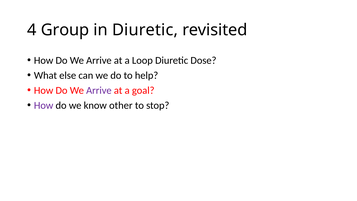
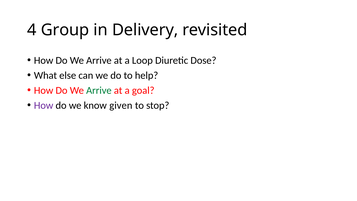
in Diuretic: Diuretic -> Delivery (145, 30)
Arrive colour: purple -> green (99, 90)
other: other -> given (121, 105)
